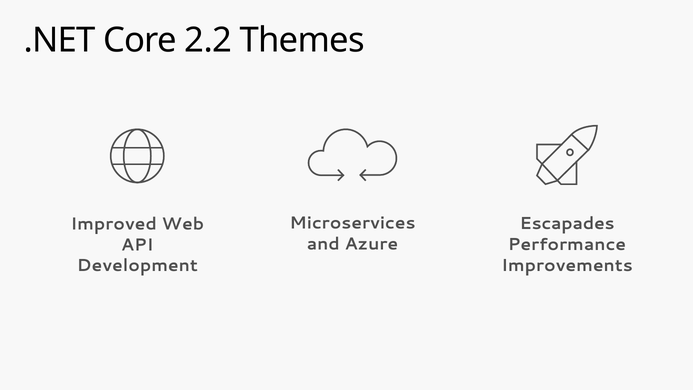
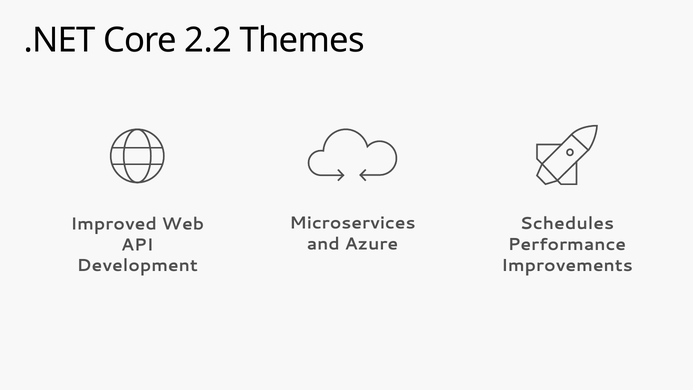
Escapades: Escapades -> Schedules (567, 224)
